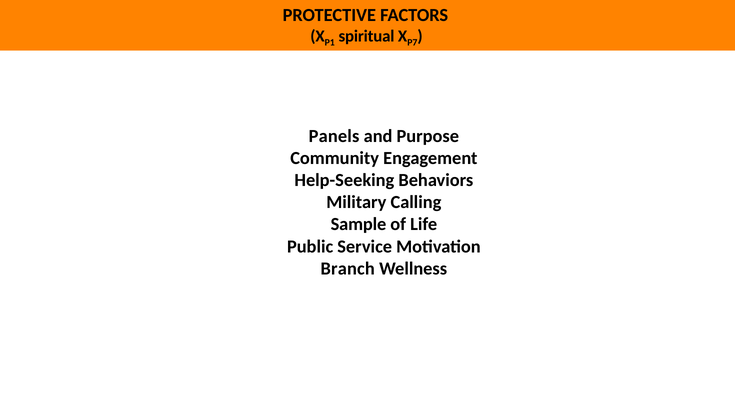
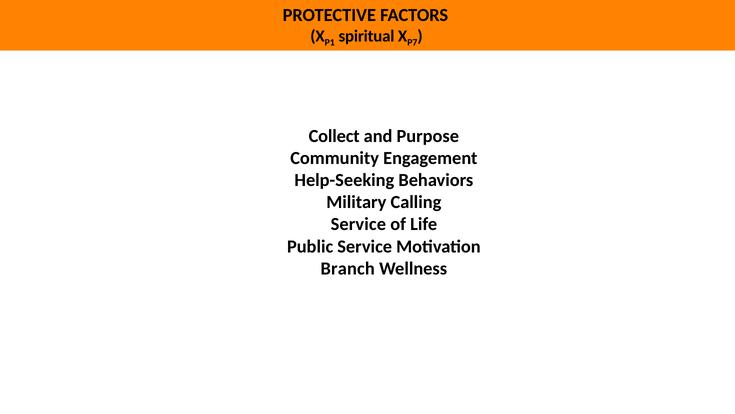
Panels: Panels -> Collect (334, 136)
Sample: Sample -> Service (358, 224)
